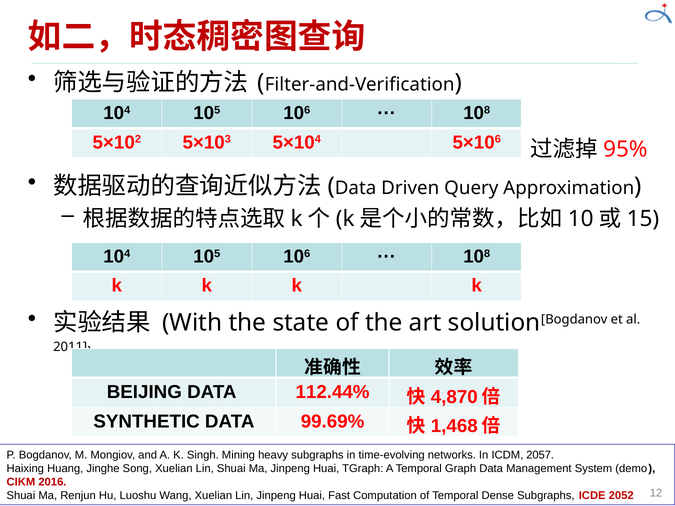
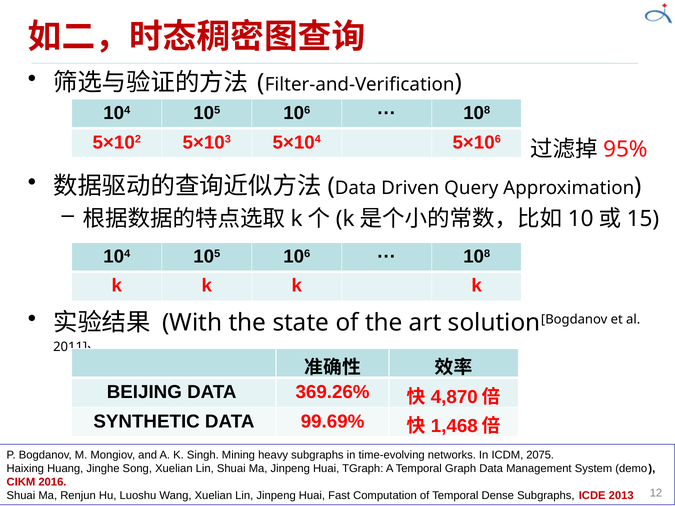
112.44%: 112.44% -> 369.26% (333, 392)
2057: 2057 -> 2075 (540, 455)
2052: 2052 -> 2013 (621, 496)
